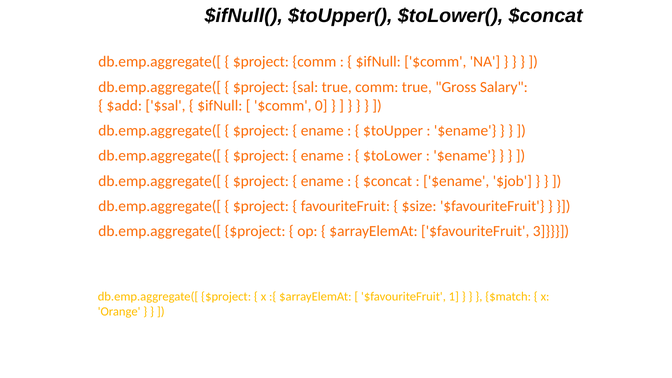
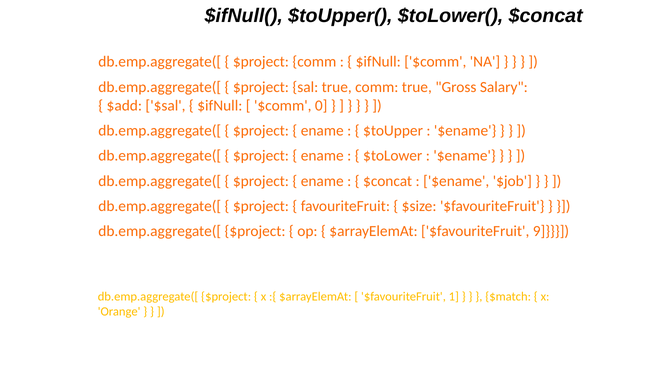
3: 3 -> 9 (551, 231)
